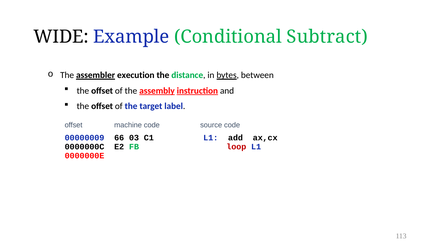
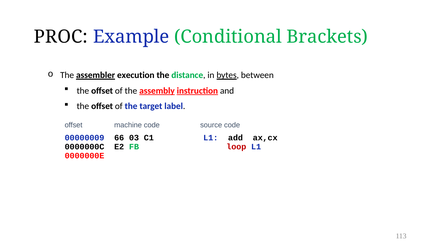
WIDE: WIDE -> PROC (61, 37)
Subtract: Subtract -> Brackets (327, 37)
